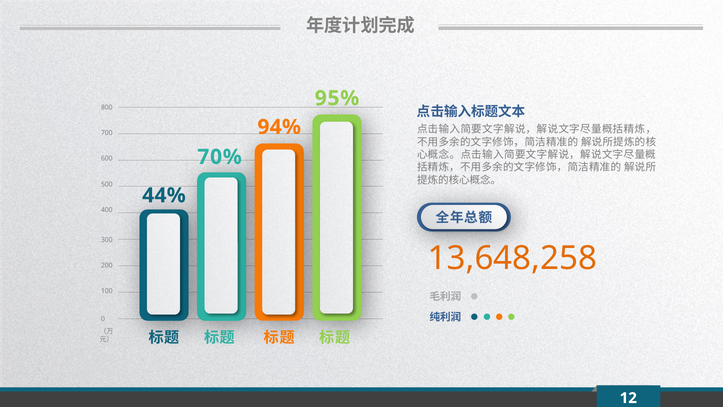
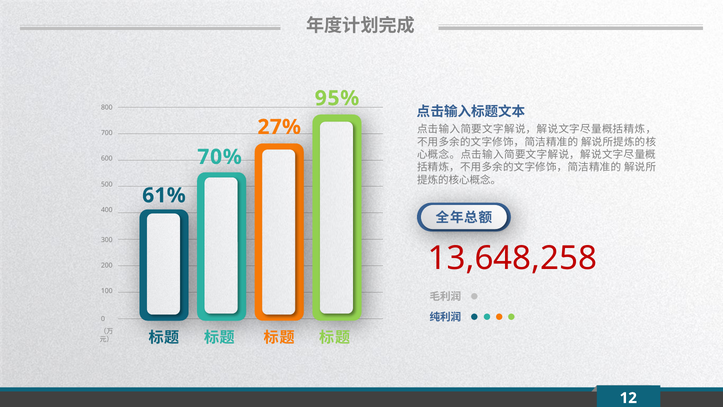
94%: 94% -> 27% (279, 127)
44%: 44% -> 61% (164, 195)
13,648,258 colour: orange -> red (512, 258)
